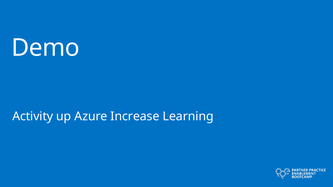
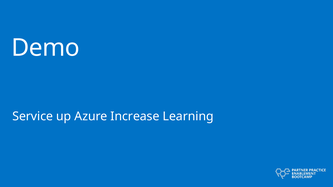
Activity: Activity -> Service (33, 116)
